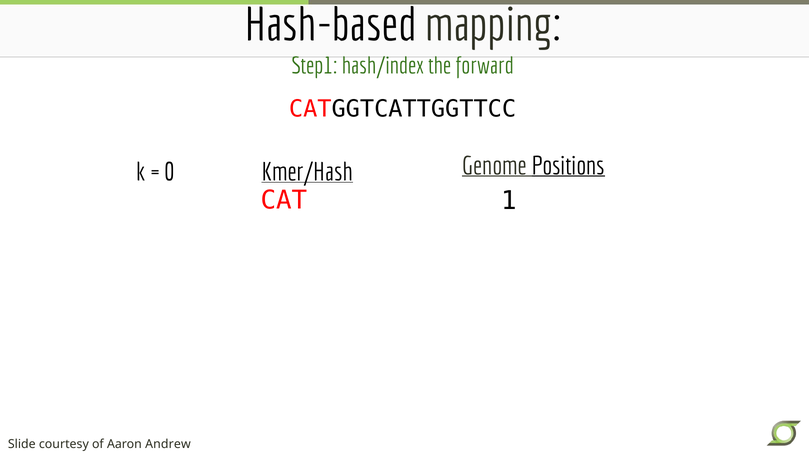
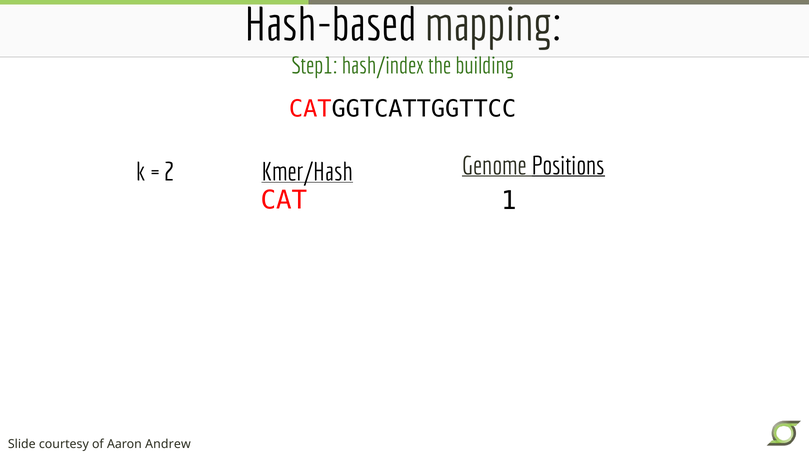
forward: forward -> building (485, 66)
0: 0 -> 2 (170, 172)
